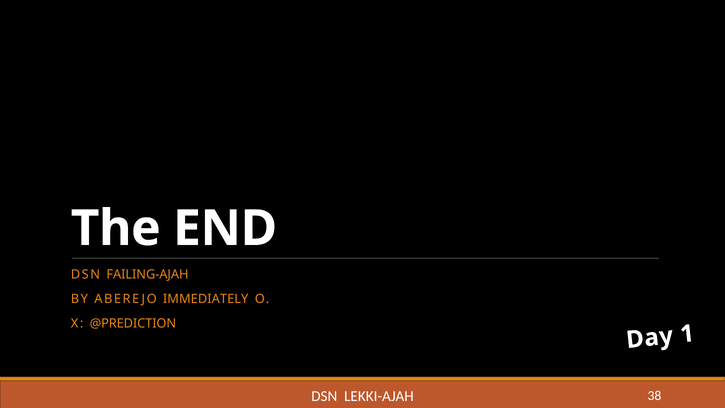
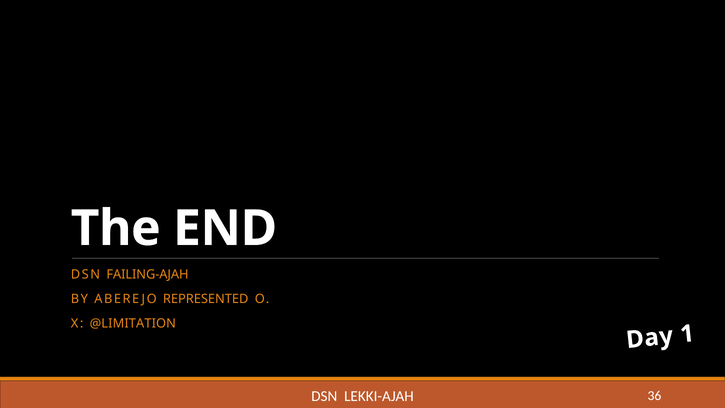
IMMEDIATELY: IMMEDIATELY -> REPRESENTED (206, 299)
@PREDICTION: @PREDICTION -> @LIMITATION (133, 323)
38: 38 -> 36 (654, 396)
